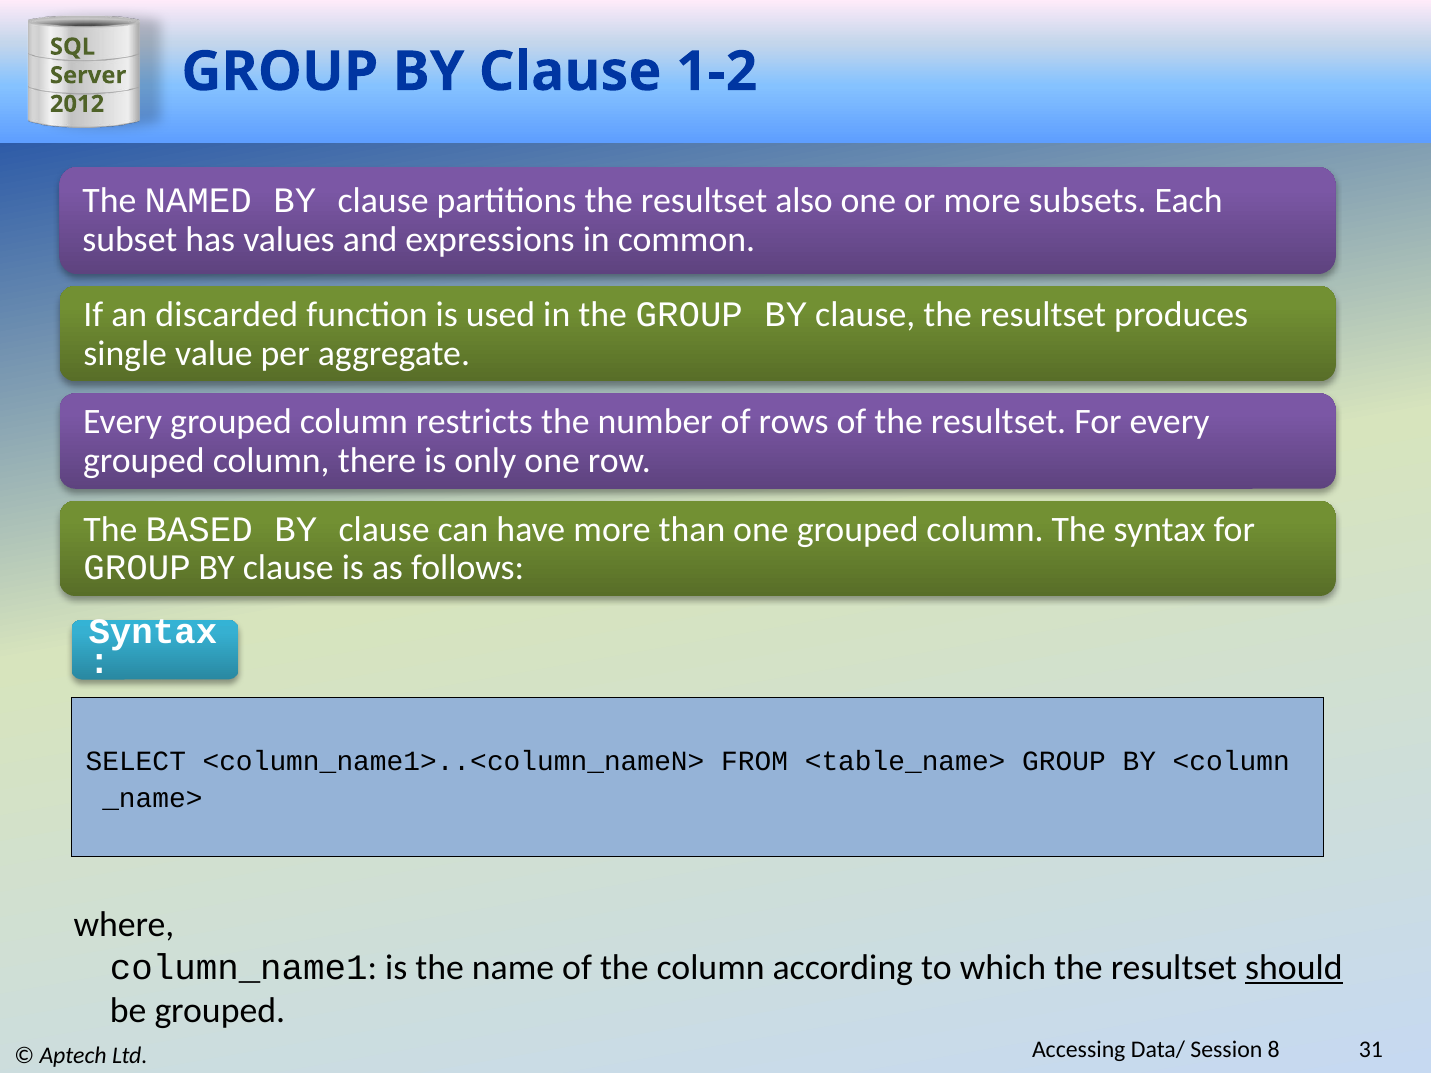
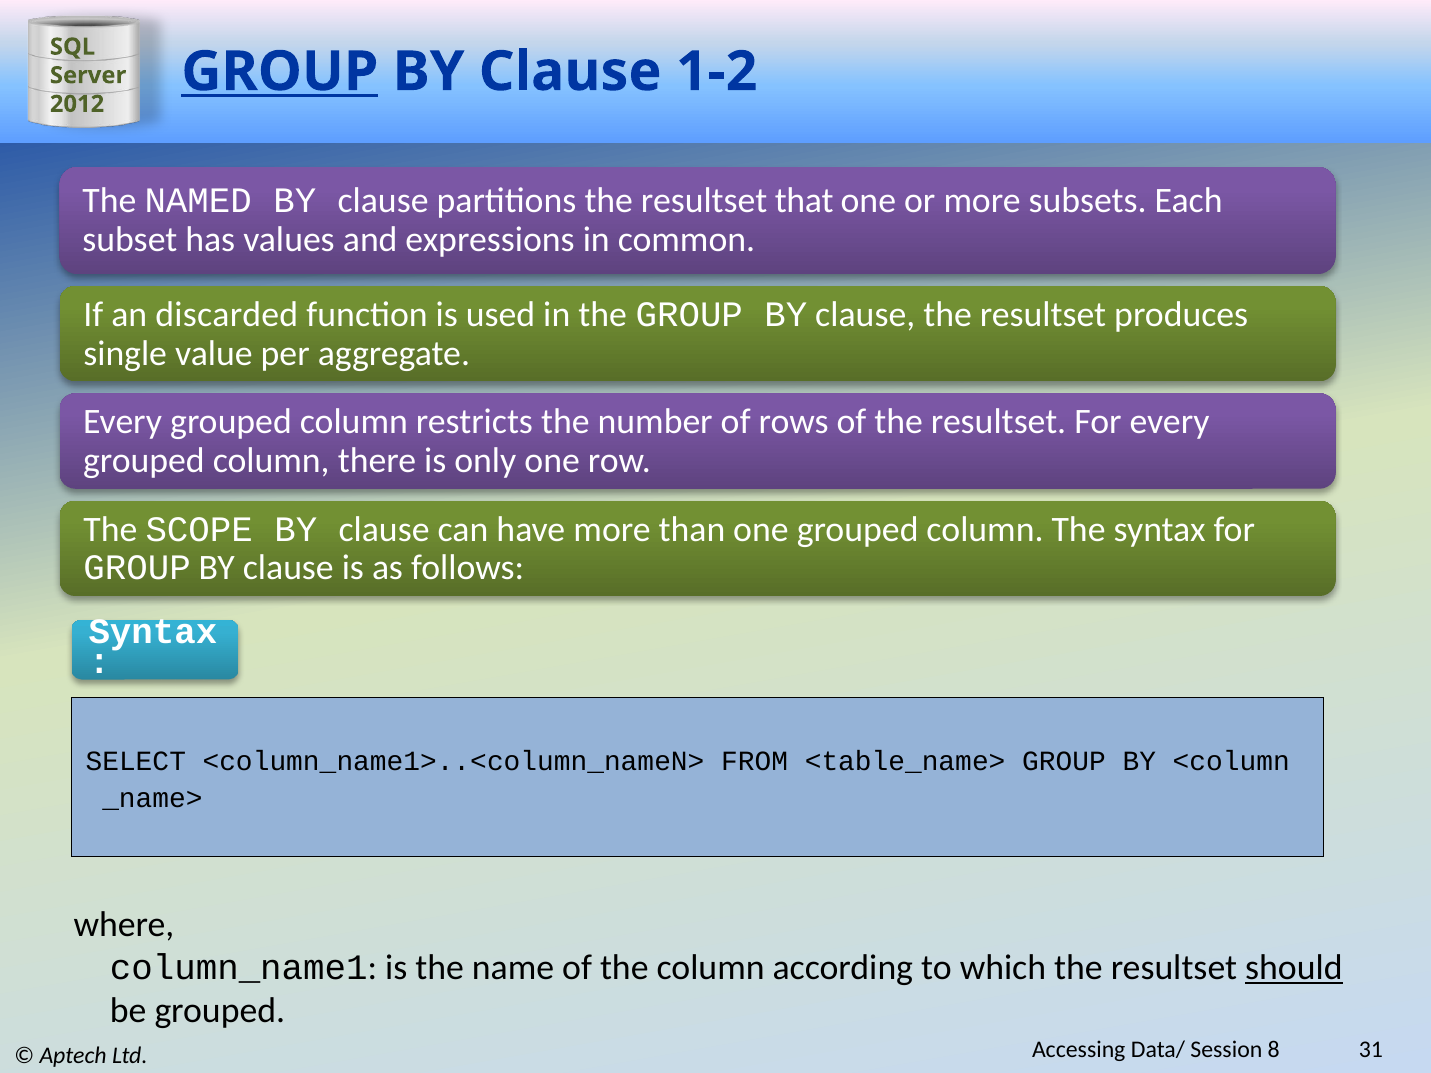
GROUP underline: none -> present (280, 72)
also: also -> that (804, 201)
BASED: BASED -> SCOPE (199, 530)
